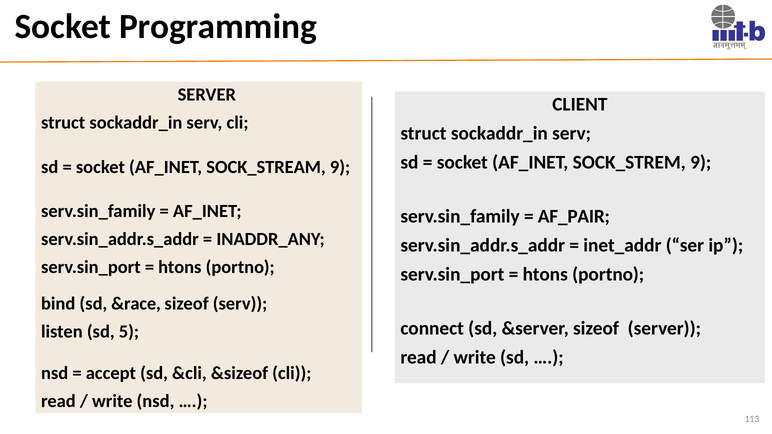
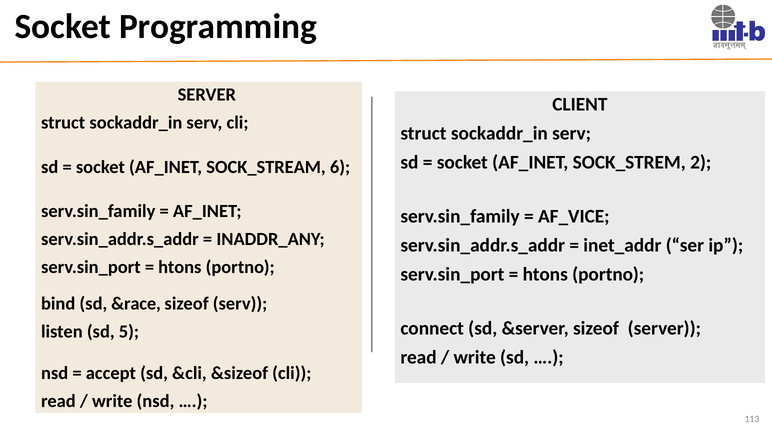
SOCK_STREM 9: 9 -> 2 (701, 162)
SOCK_STREAM 9: 9 -> 6 (340, 167)
AF_PAIR: AF_PAIR -> AF_VICE (574, 217)
